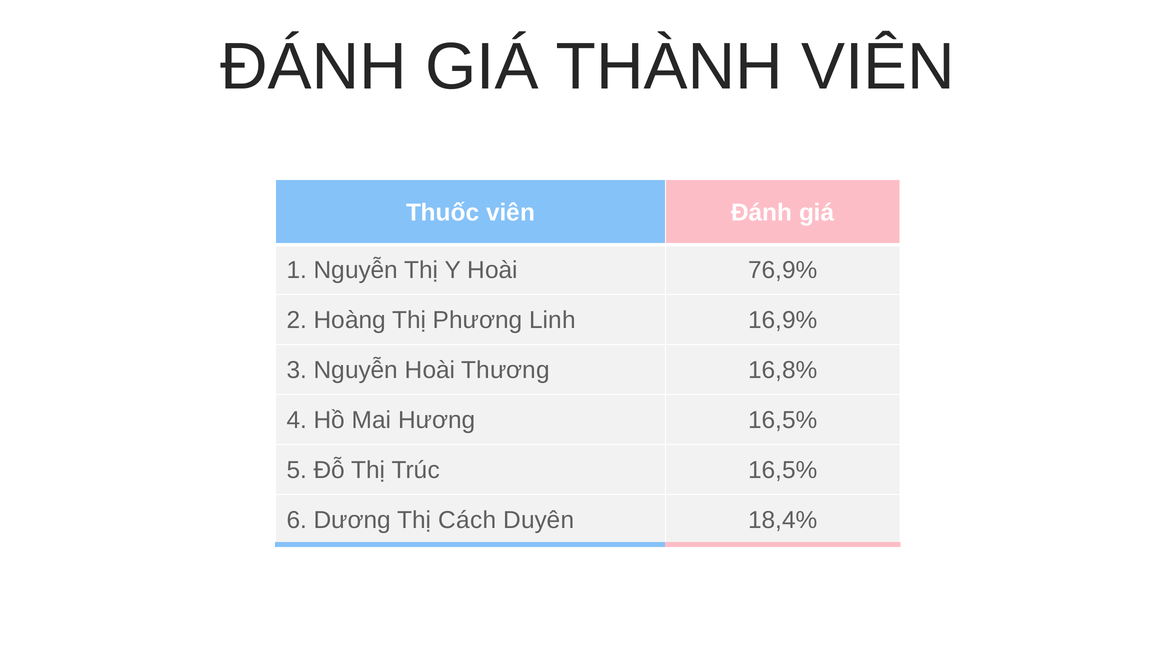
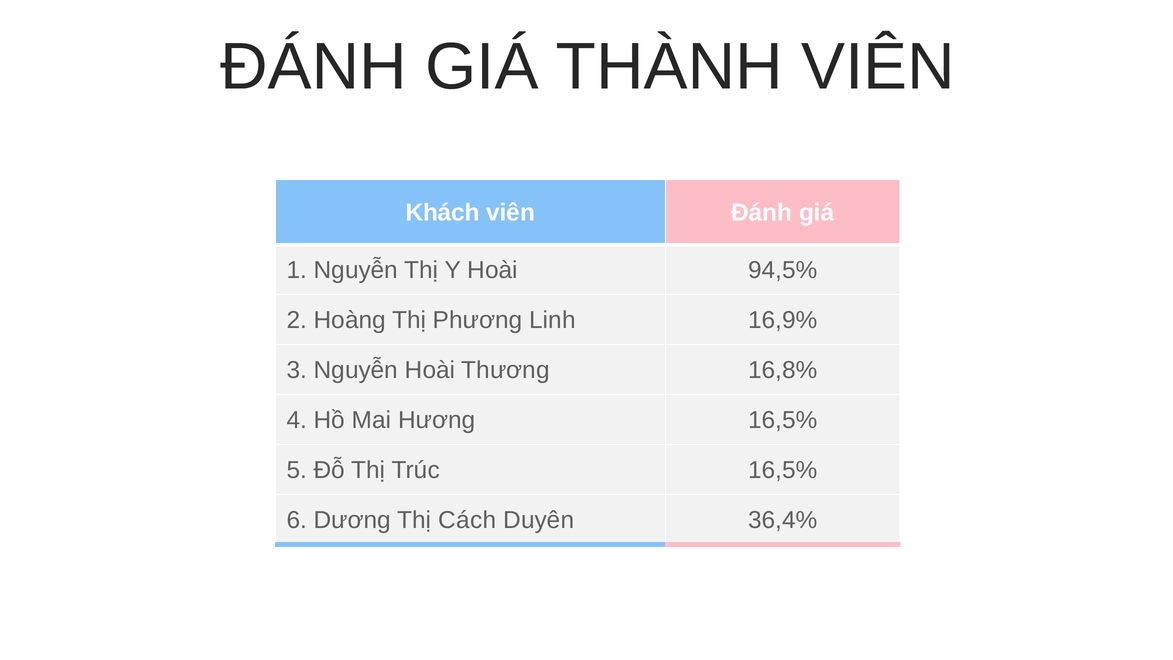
Thuốc: Thuốc -> Khách (443, 212)
76,9%: 76,9% -> 94,5% (783, 270)
18,4%: 18,4% -> 36,4% (783, 520)
